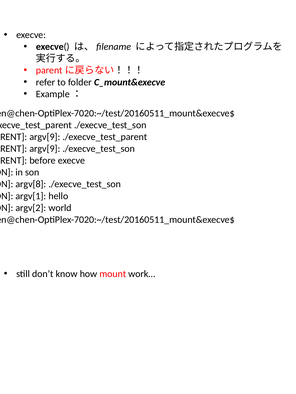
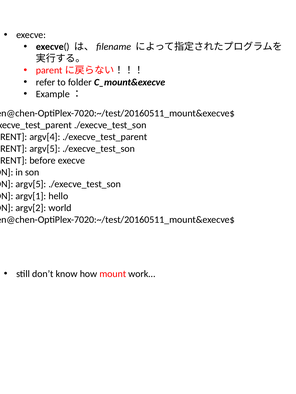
argv[9: argv[9 -> argv[4 (45, 137)
argv[9: argv[9 -> argv[5 (45, 149)
argv[8: argv[8 -> argv[5 (31, 184)
